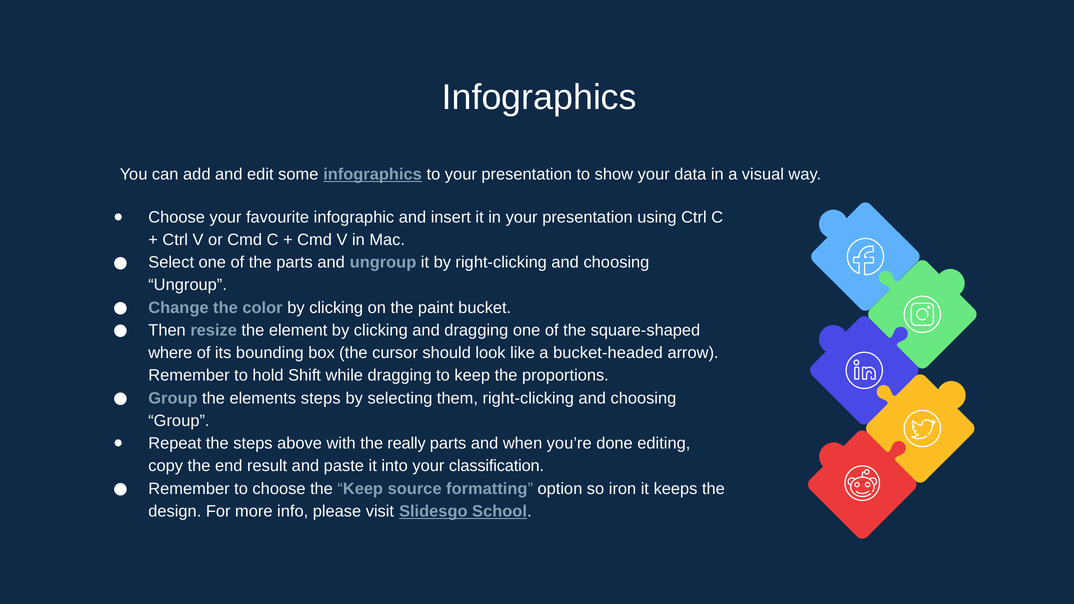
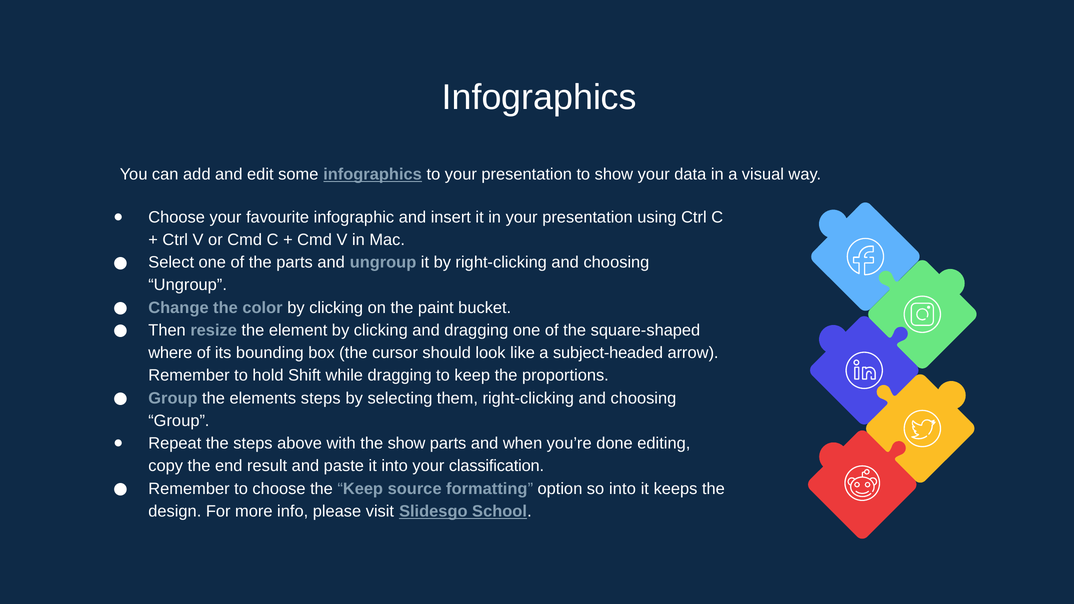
bucket-headed: bucket-headed -> subject-headed (608, 353)
the really: really -> show (407, 443)
so iron: iron -> into (622, 489)
